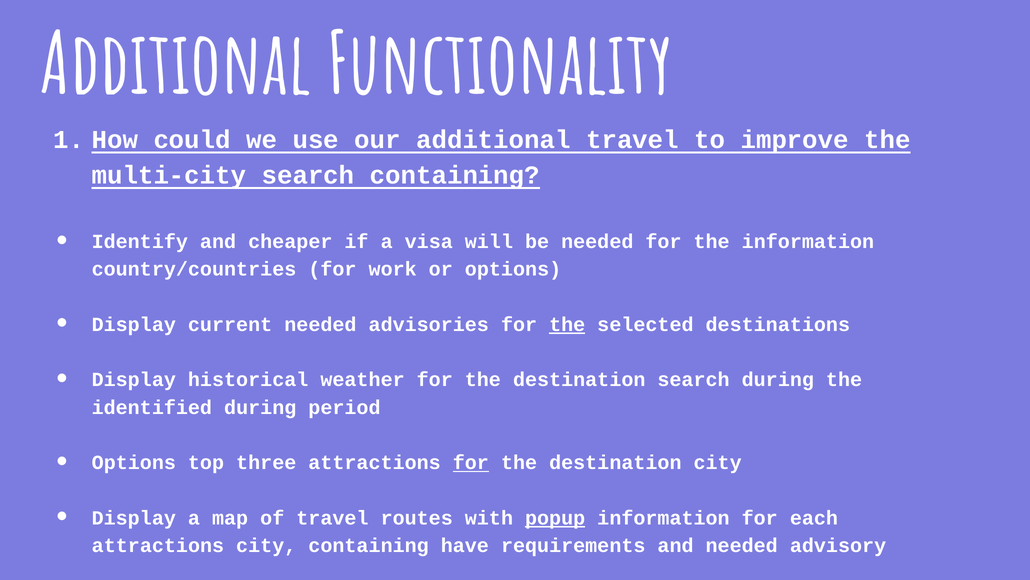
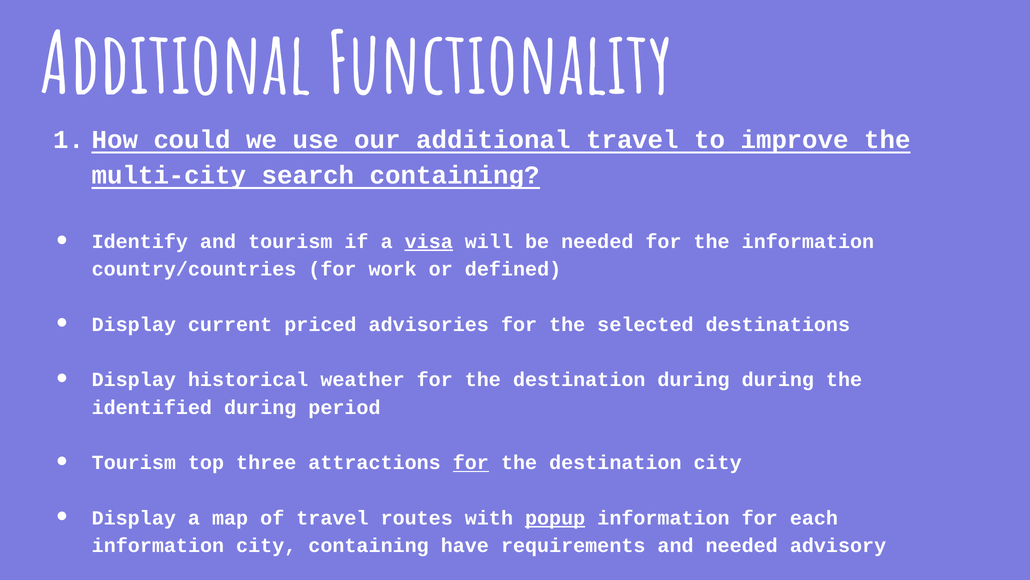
and cheaper: cheaper -> tourism (290, 241)
visa underline: none -> present (429, 241)
or options: options -> defined (513, 269)
current needed: needed -> priced (320, 324)
the underline: present -> none (567, 324)
destination search: search -> during (694, 379)
Options: Options -> Tourism (134, 462)
attractions: attractions -> information (158, 545)
